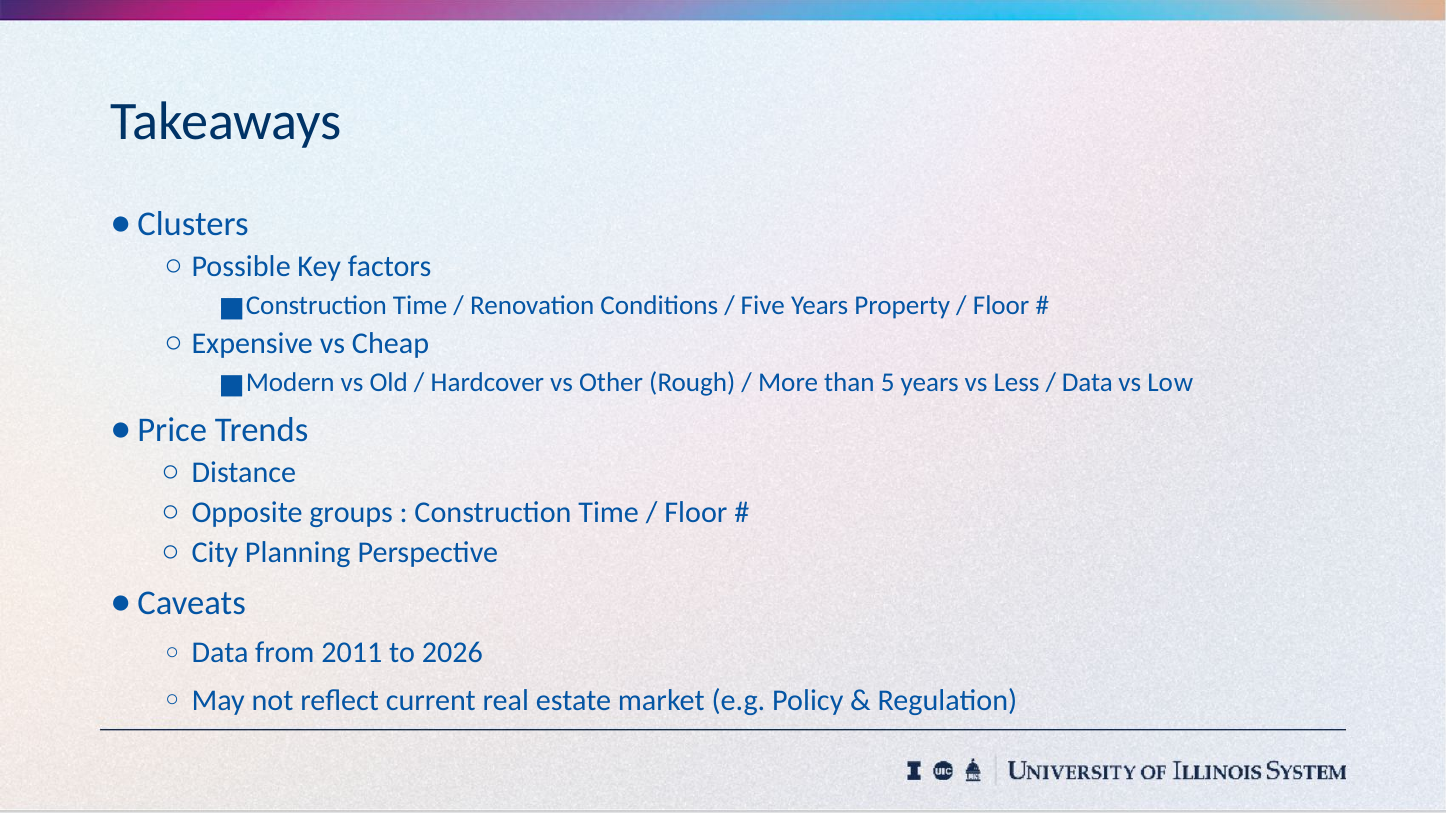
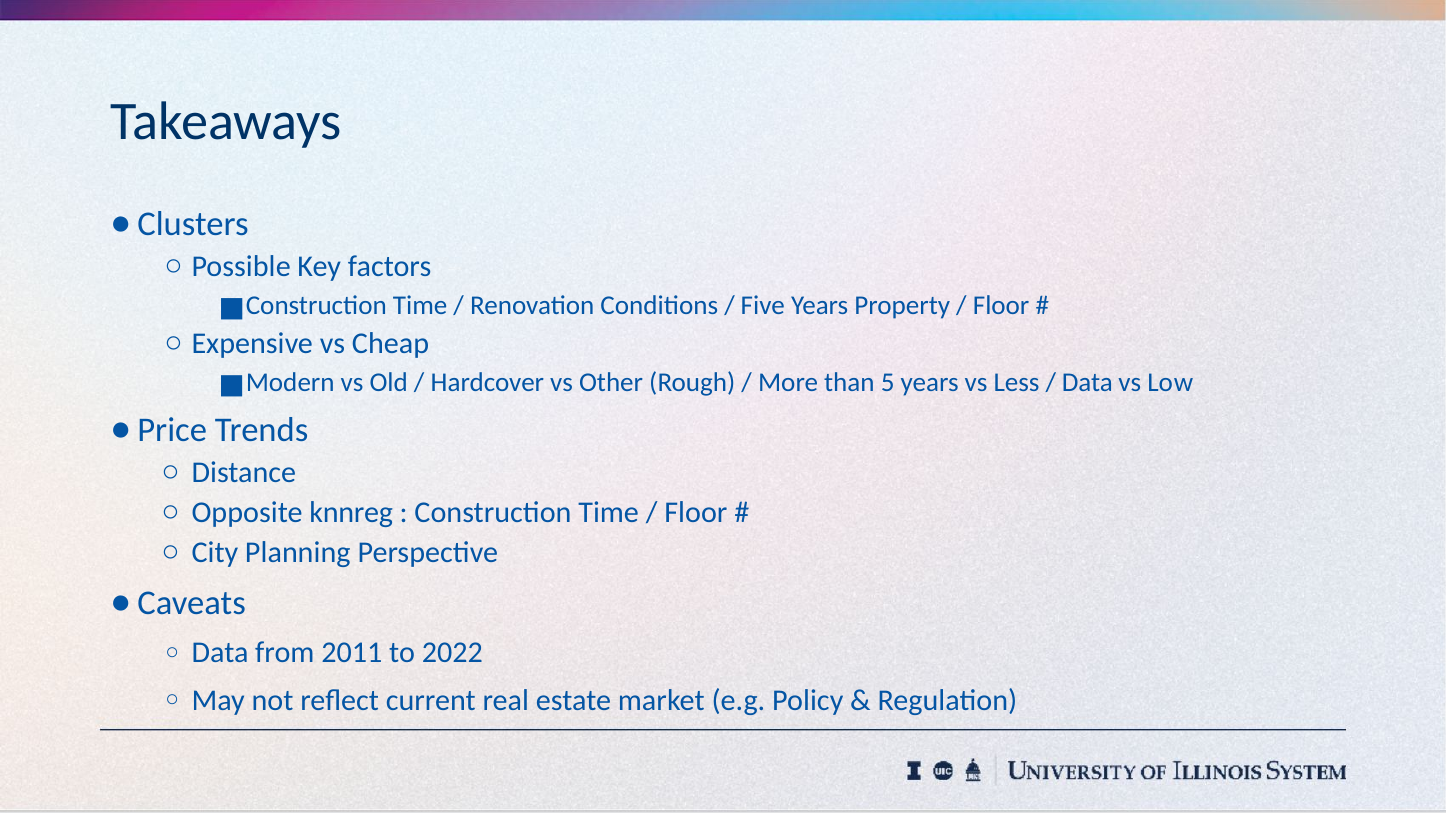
groups: groups -> knnreg (351, 513)
2026: 2026 -> 2022 (452, 653)
